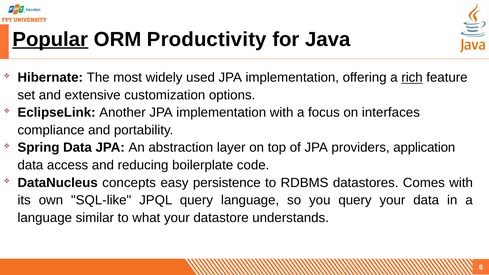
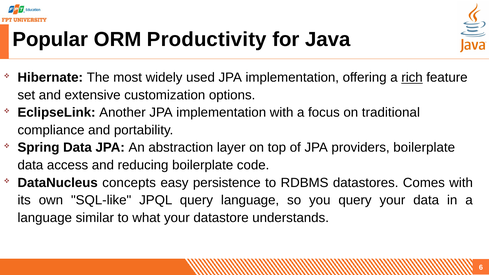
Popular underline: present -> none (50, 39)
interfaces: interfaces -> traditional (391, 113)
providers application: application -> boilerplate (424, 148)
